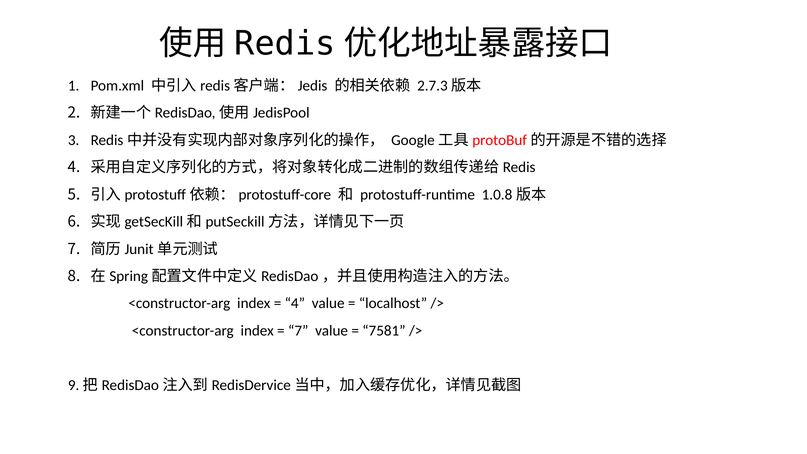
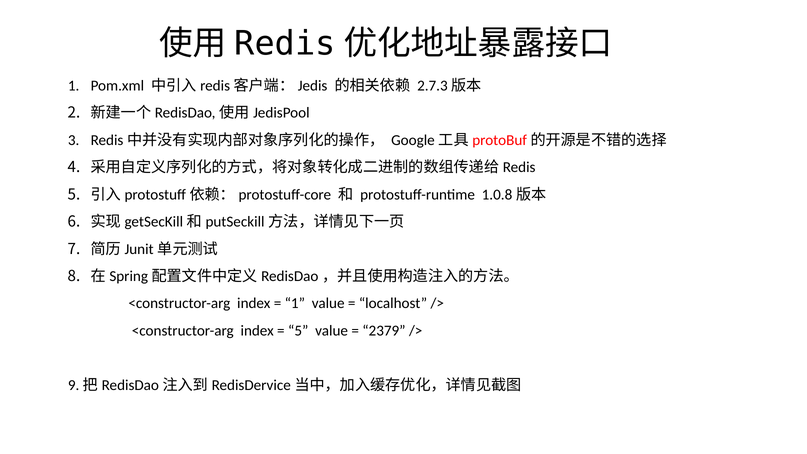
4: 4 -> 1 (295, 303)
7: 7 -> 5 (298, 331)
7581: 7581 -> 2379 (384, 331)
